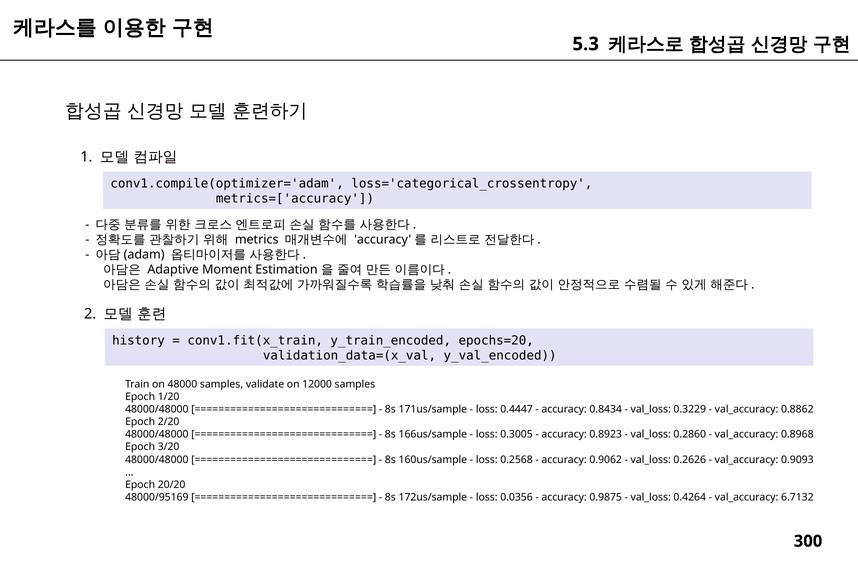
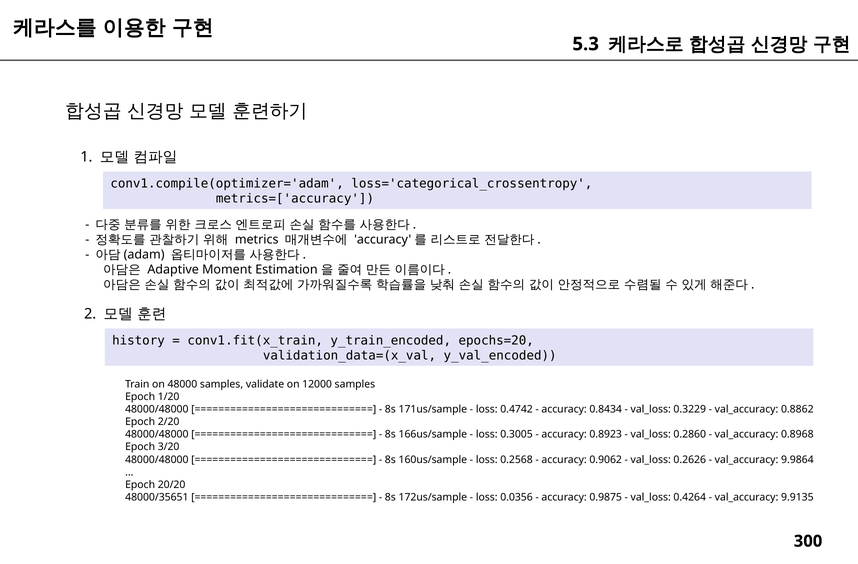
0.4447: 0.4447 -> 0.4742 (517, 409)
0.9093: 0.9093 -> 9.9864 (797, 459)
48000/95169: 48000/95169 -> 48000/35651 (157, 497)
6.7132: 6.7132 -> 9.9135 (797, 497)
